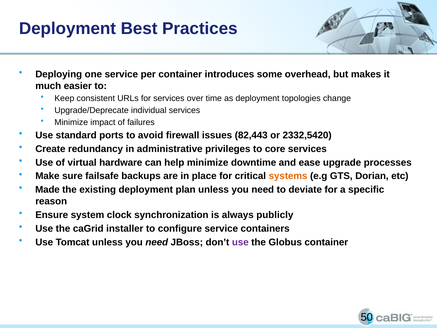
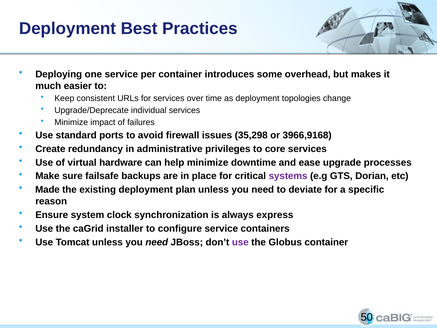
82,443: 82,443 -> 35,298 (251, 135)
2332,5420: 2332,5420 -> 3966,9168 (307, 135)
systems colour: orange -> purple (288, 176)
publicly: publicly -> express (275, 215)
